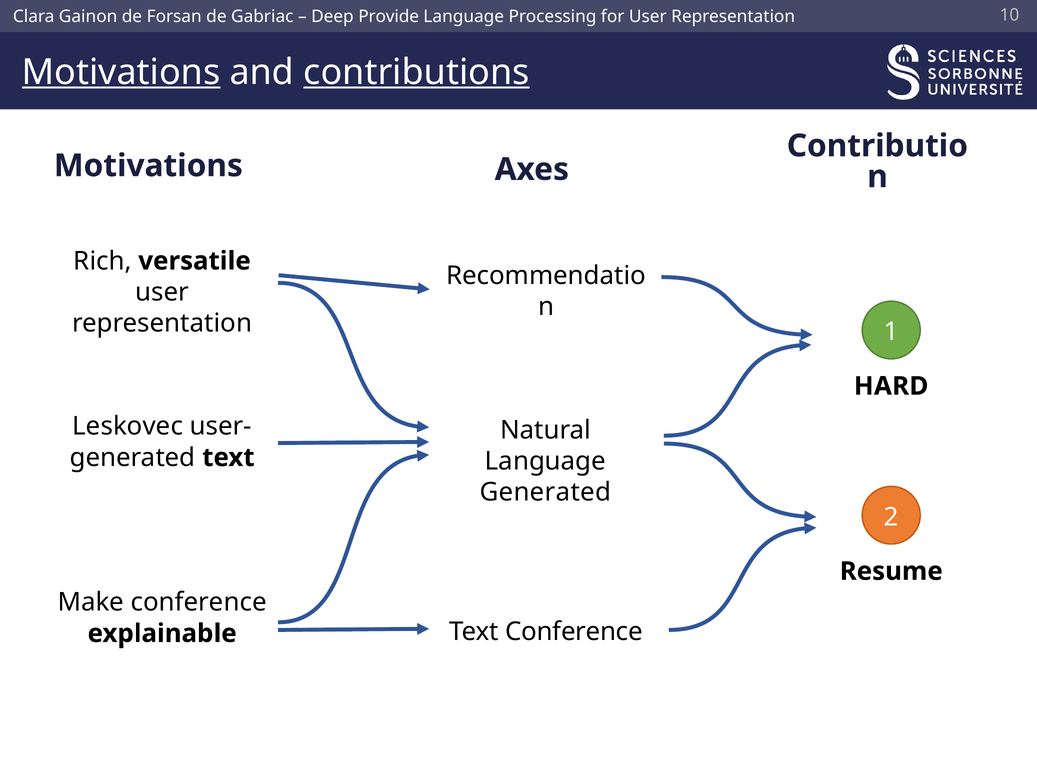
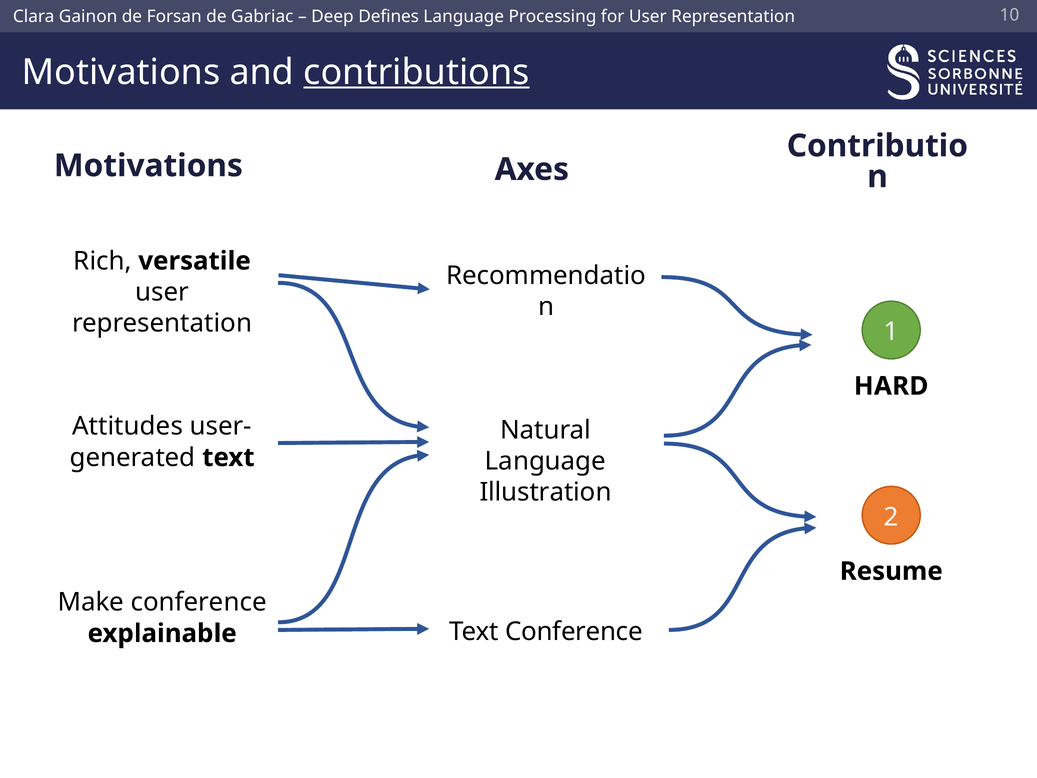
Provide: Provide -> Defines (389, 17)
Motivations underline: present -> none (121, 72)
Leskovec: Leskovec -> Attitudes (128, 426)
Generated: Generated -> Illustration (546, 492)
